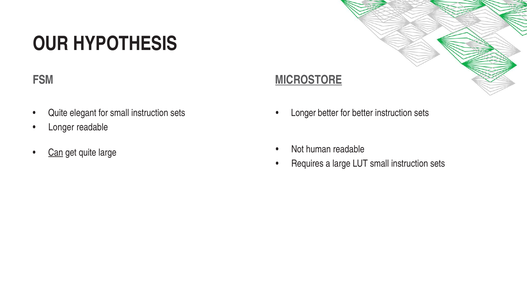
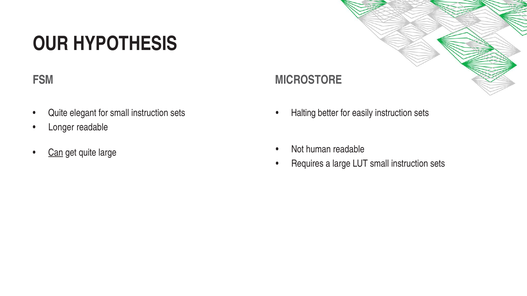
MICROSTORE underline: present -> none (309, 80)
Longer: Longer -> Halting (303, 113)
for better: better -> easily (362, 113)
